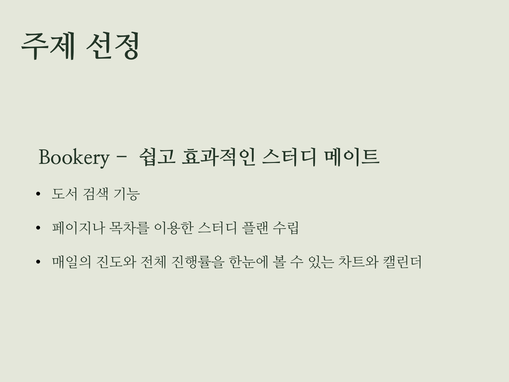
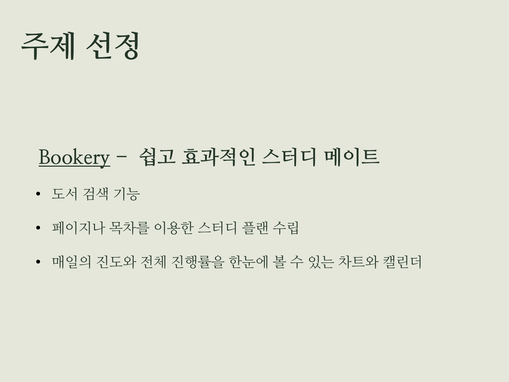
Bookery underline: none -> present (74, 158)
